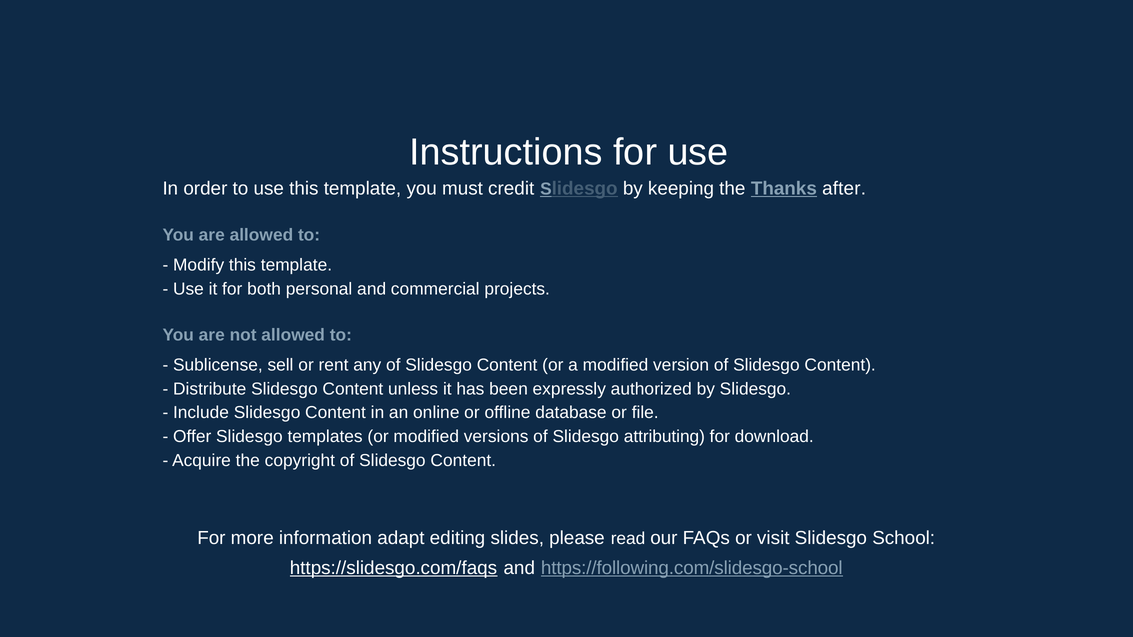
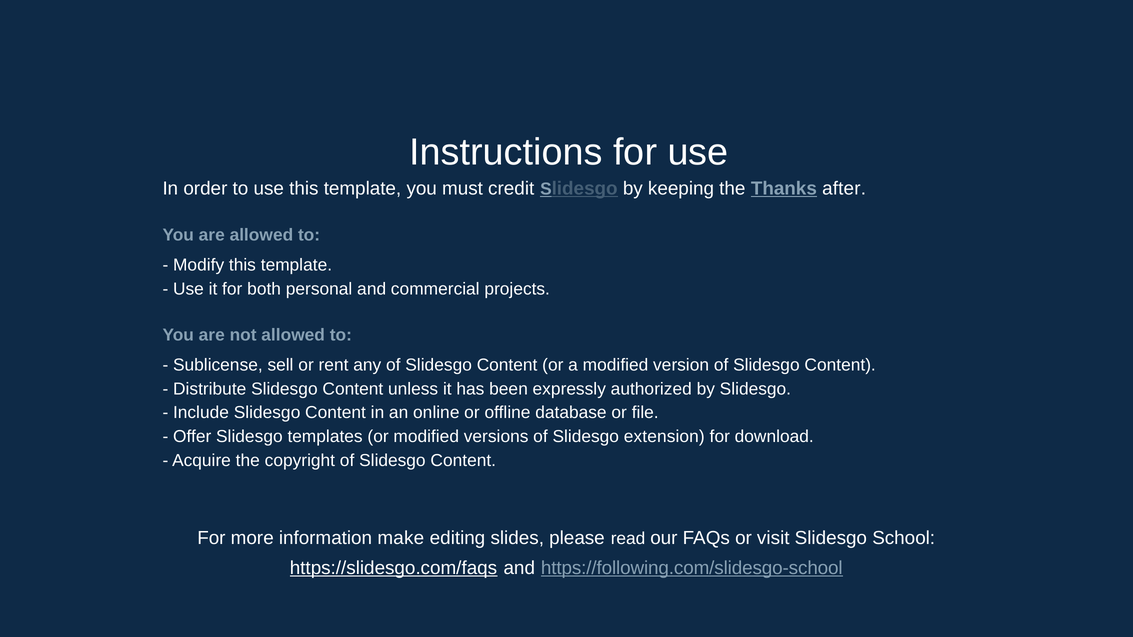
attributing: attributing -> extension (664, 437)
adapt: adapt -> make (401, 538)
